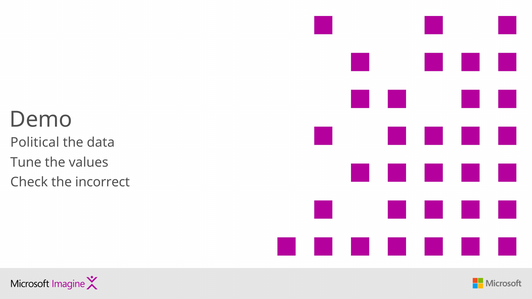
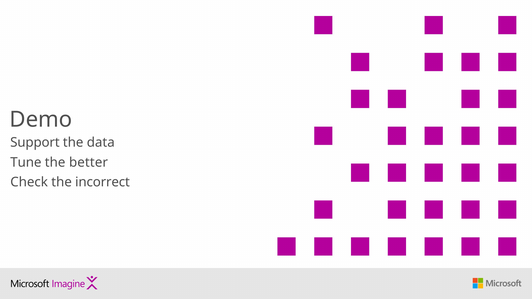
Political: Political -> Support (35, 143)
values: values -> better (88, 162)
